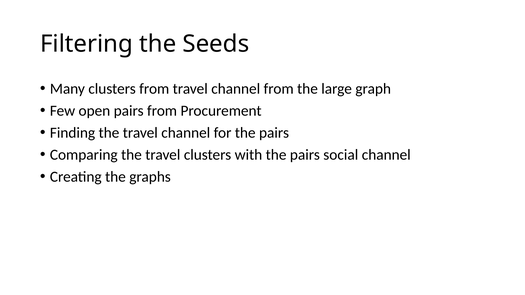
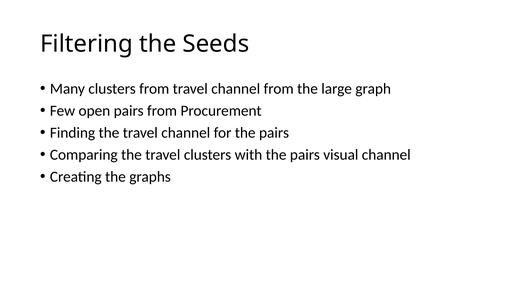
social: social -> visual (341, 155)
